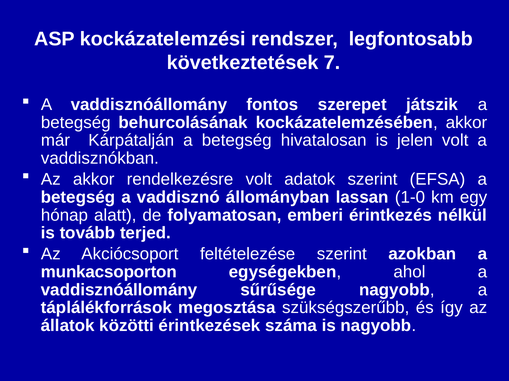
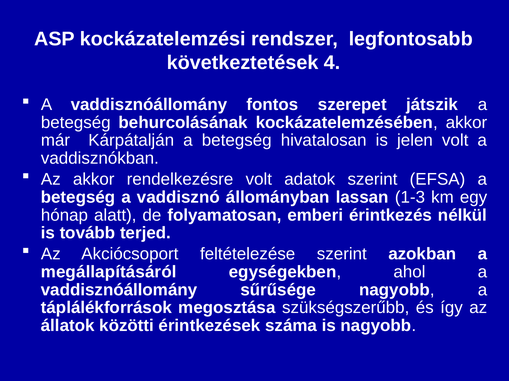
7: 7 -> 4 (332, 63)
1-0: 1-0 -> 1-3 (410, 198)
munkacsoporton: munkacsoporton -> megállapításáról (109, 272)
